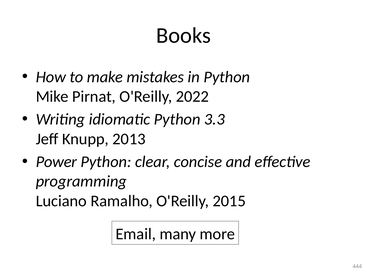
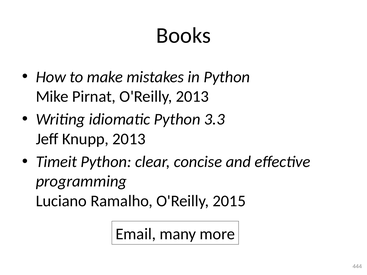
O'Reilly 2022: 2022 -> 2013 (192, 97)
Power: Power -> Timeit (56, 162)
